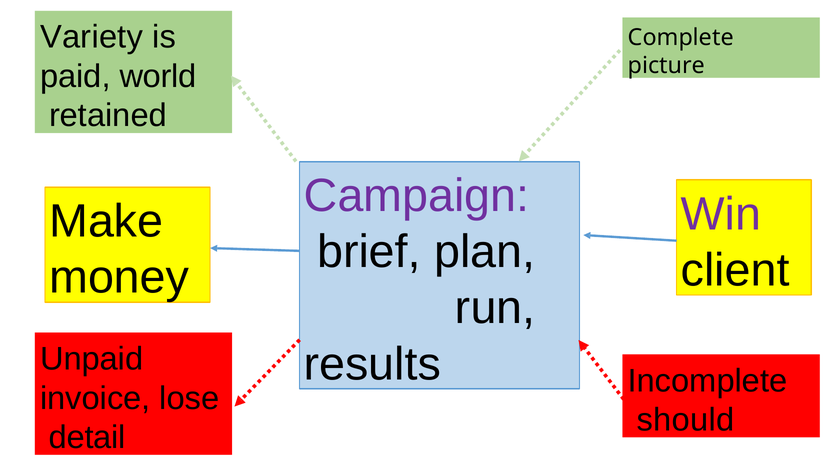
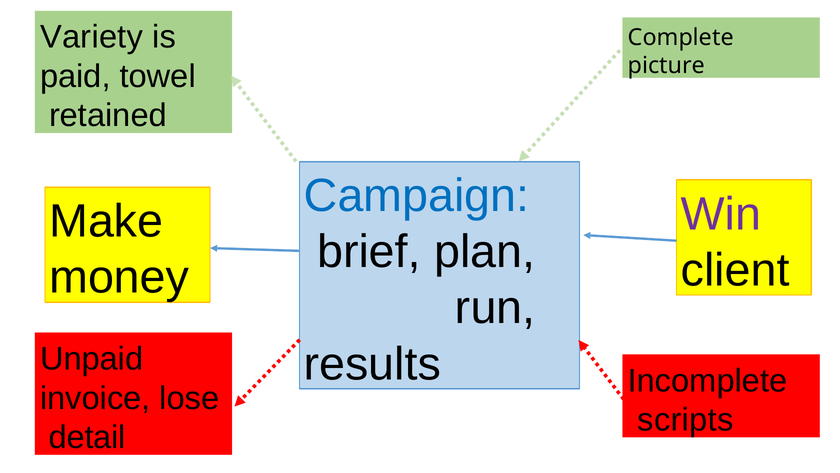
world: world -> towel (158, 76)
Campaign colour: purple -> blue (416, 196)
should: should -> scripts (686, 420)
